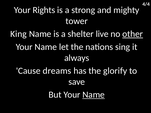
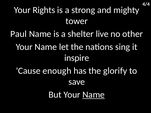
King: King -> Paul (19, 34)
other underline: present -> none (133, 34)
always: always -> inspire (77, 58)
dreams: dreams -> enough (57, 71)
